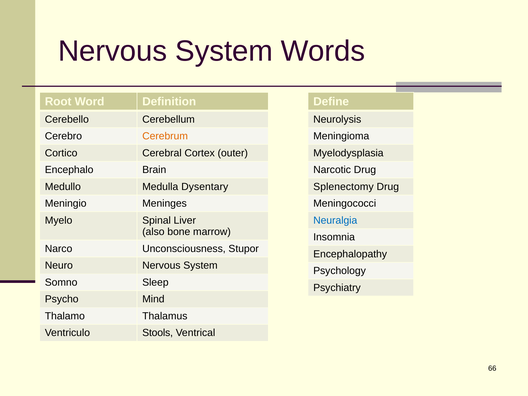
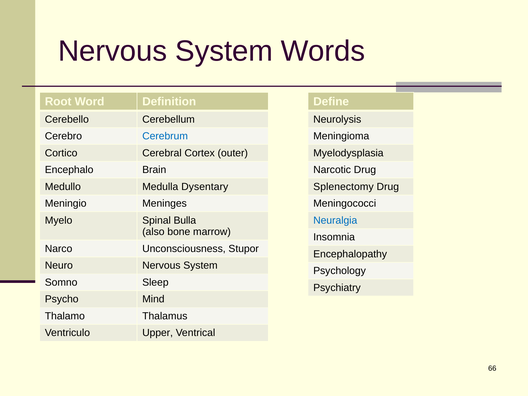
Cerebrum colour: orange -> blue (165, 136)
Liver: Liver -> Bulla (185, 220)
Stools: Stools -> Upper (158, 333)
